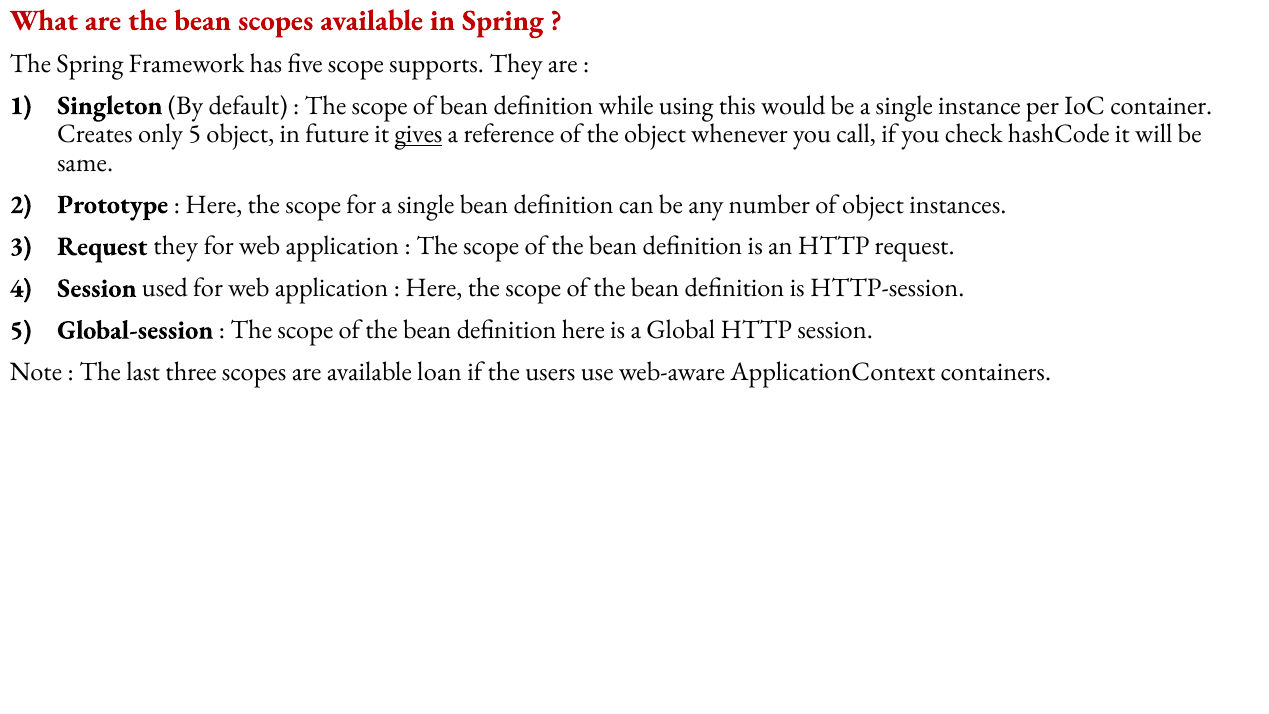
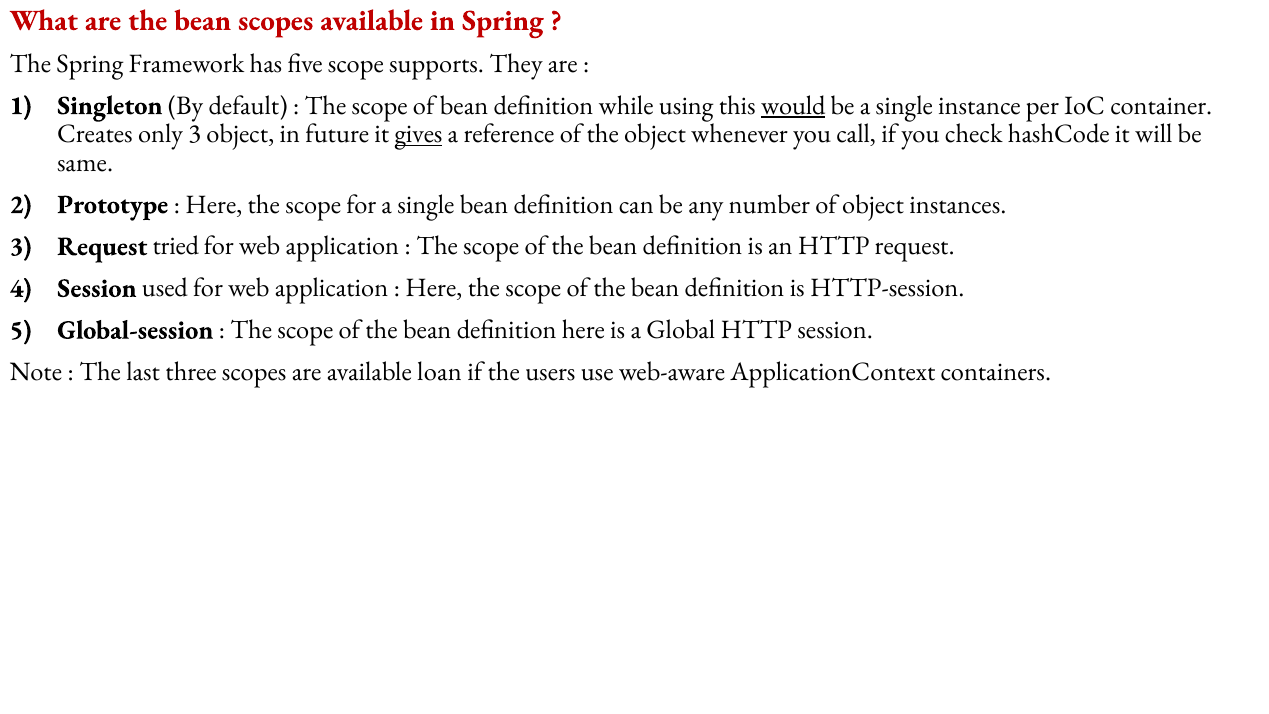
would underline: none -> present (793, 105)
only 5: 5 -> 3 (195, 134)
Request they: they -> tried (176, 246)
